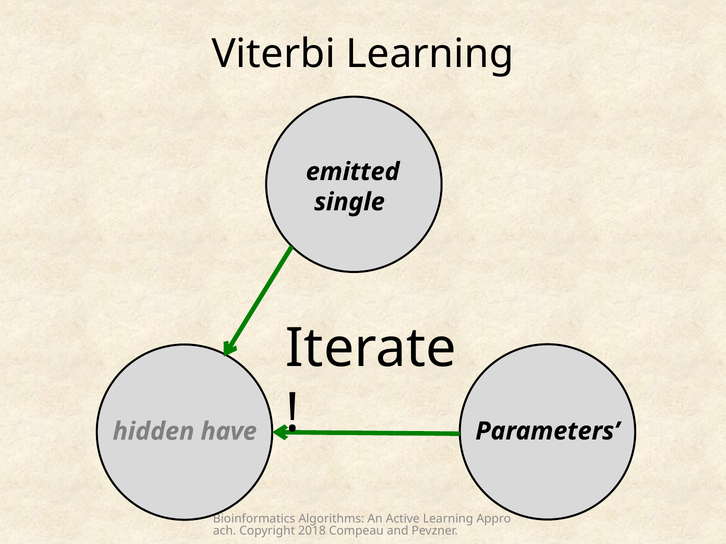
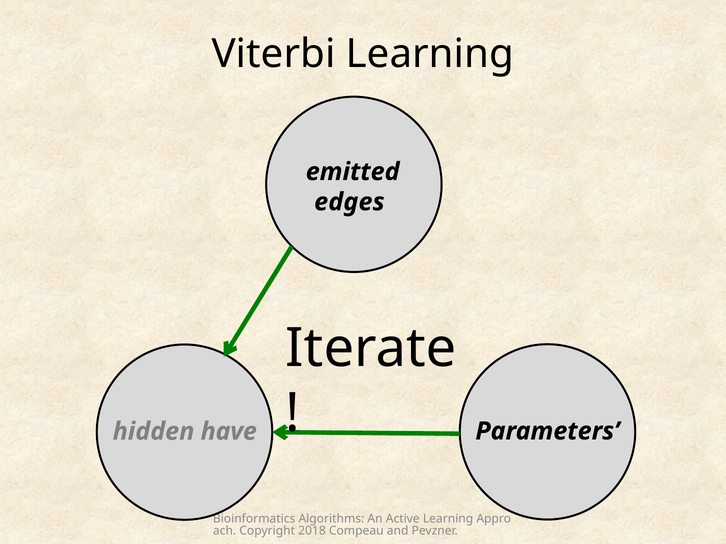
single: single -> edges (349, 202)
